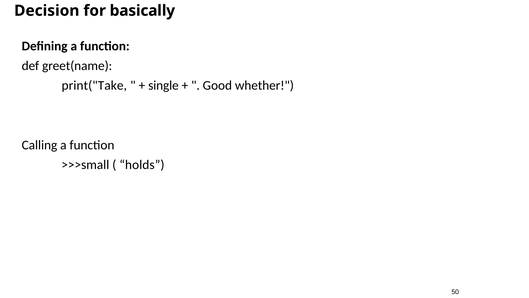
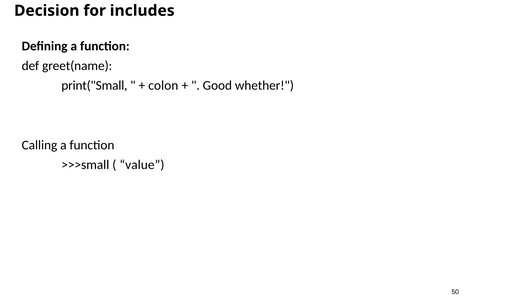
basically: basically -> includes (142, 11)
print("Take: print("Take -> print("Small (94, 85)
single: single -> colon (163, 85)
holds: holds -> value (142, 165)
